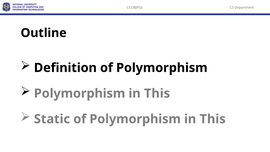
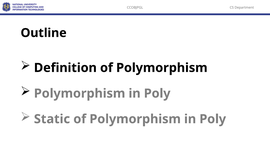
This: This -> Poly (157, 93)
of Polymorphism in This: This -> Poly (213, 119)
